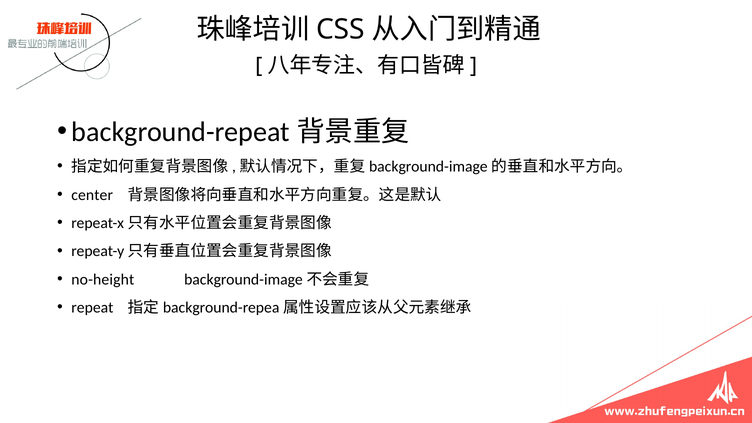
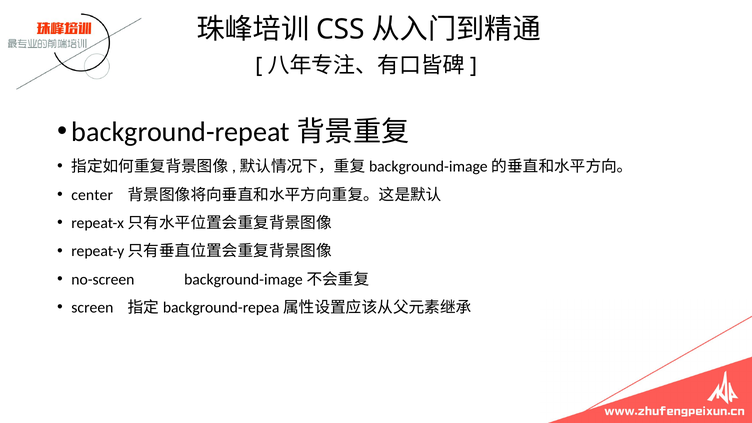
no-height: no-height -> no-screen (103, 279)
repeat: repeat -> screen (92, 308)
